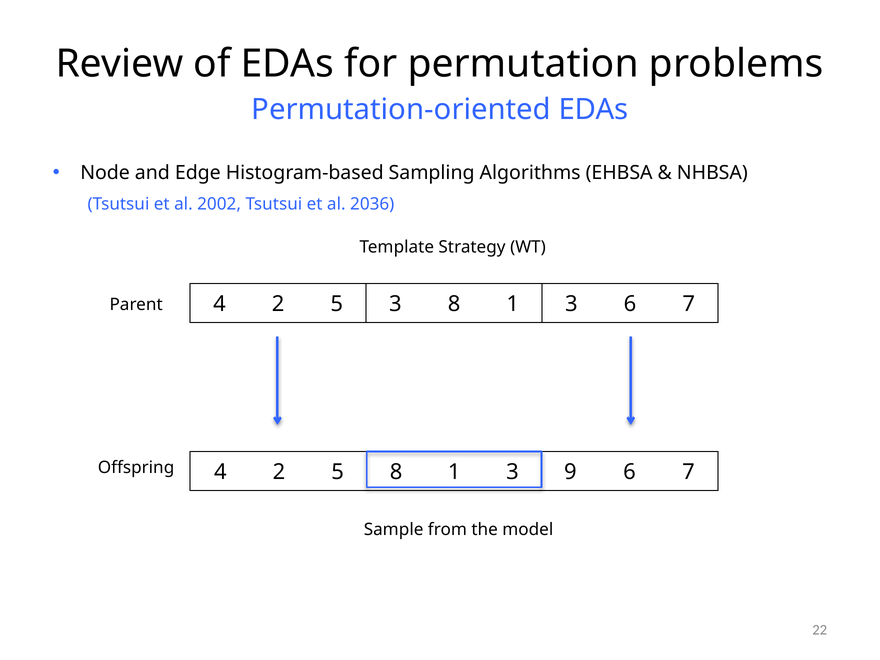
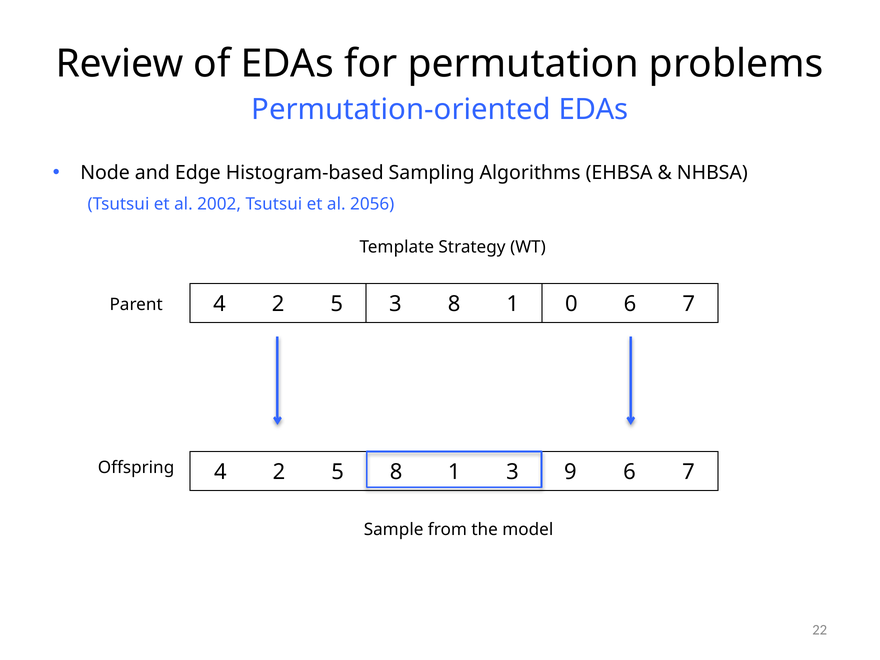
2036: 2036 -> 2056 (372, 204)
3 8 1 3: 3 -> 0 (571, 304)
